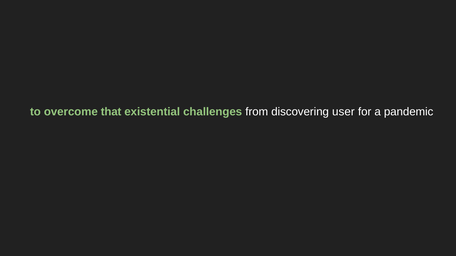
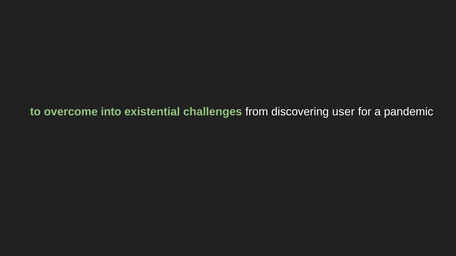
that: that -> into (111, 112)
